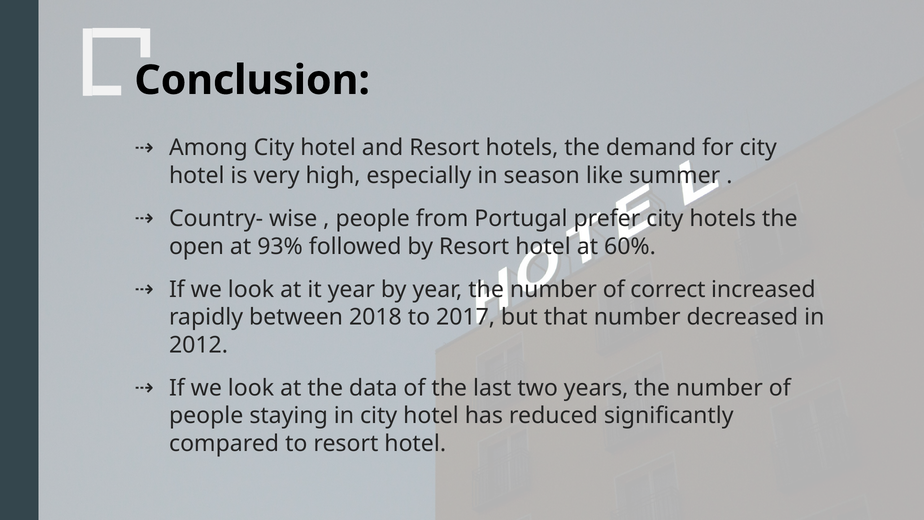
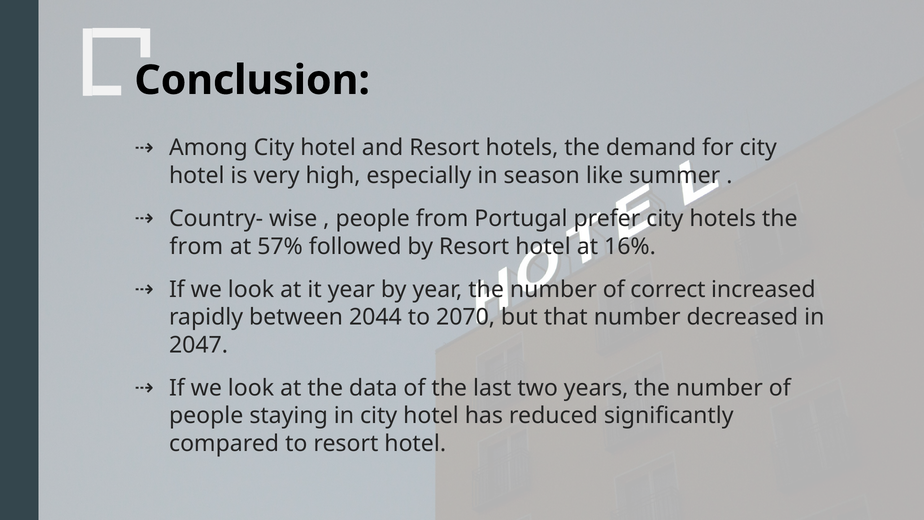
open: open -> from (196, 246)
93%: 93% -> 57% (280, 246)
60%: 60% -> 16% (630, 246)
2018: 2018 -> 2044 (375, 317)
2017: 2017 -> 2070 (466, 317)
2012: 2012 -> 2047 (199, 345)
